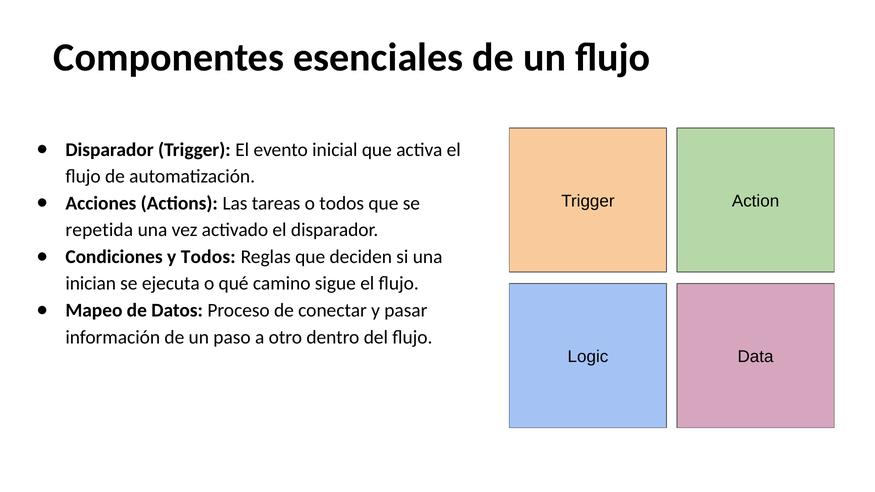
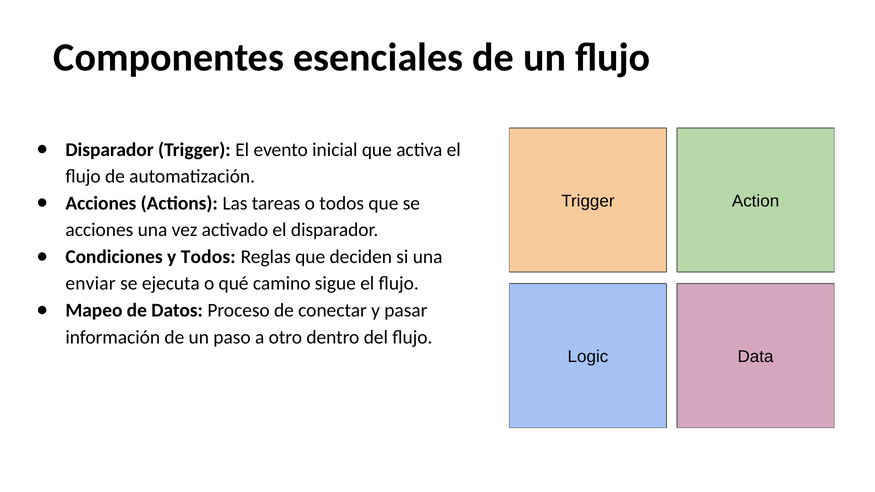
repetida: repetida -> acciones (99, 230)
inician: inician -> enviar (91, 284)
